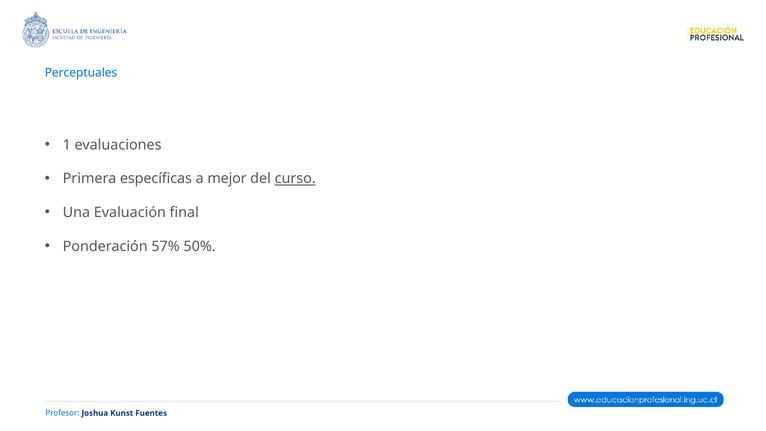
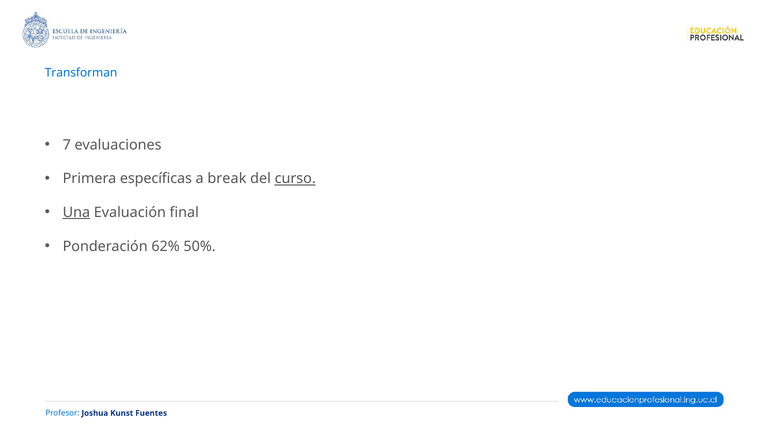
Perceptuales: Perceptuales -> Transforman (81, 73)
1: 1 -> 7 (67, 145)
mejor: mejor -> break (227, 179)
Una underline: none -> present (76, 212)
57%: 57% -> 62% (166, 246)
